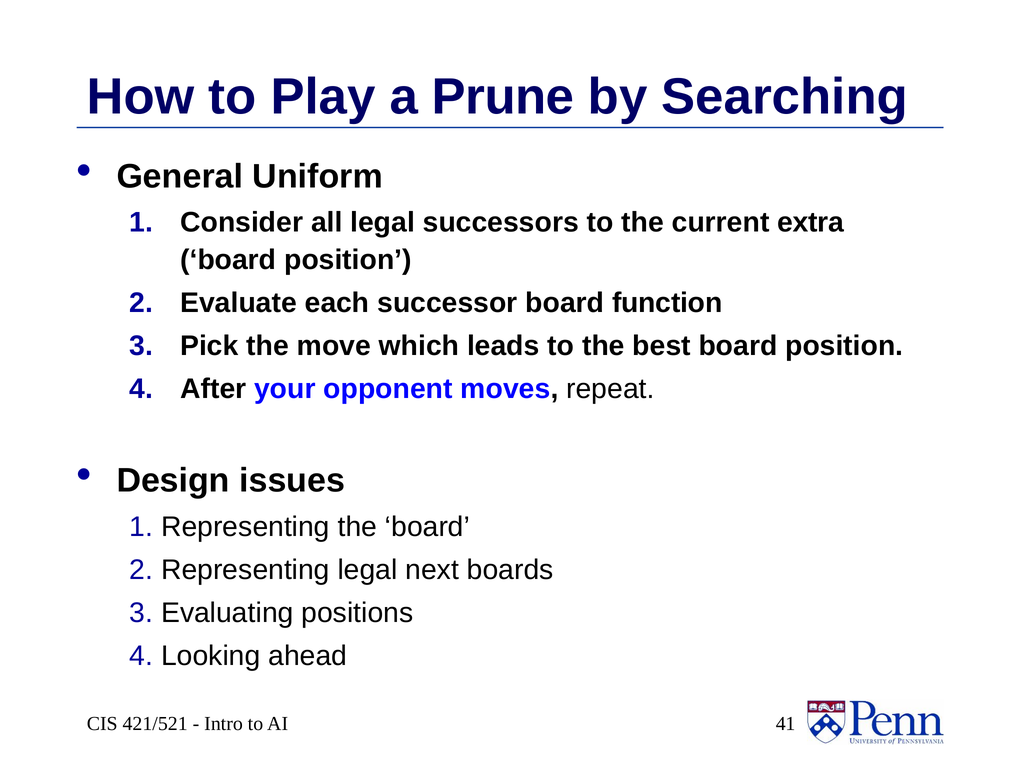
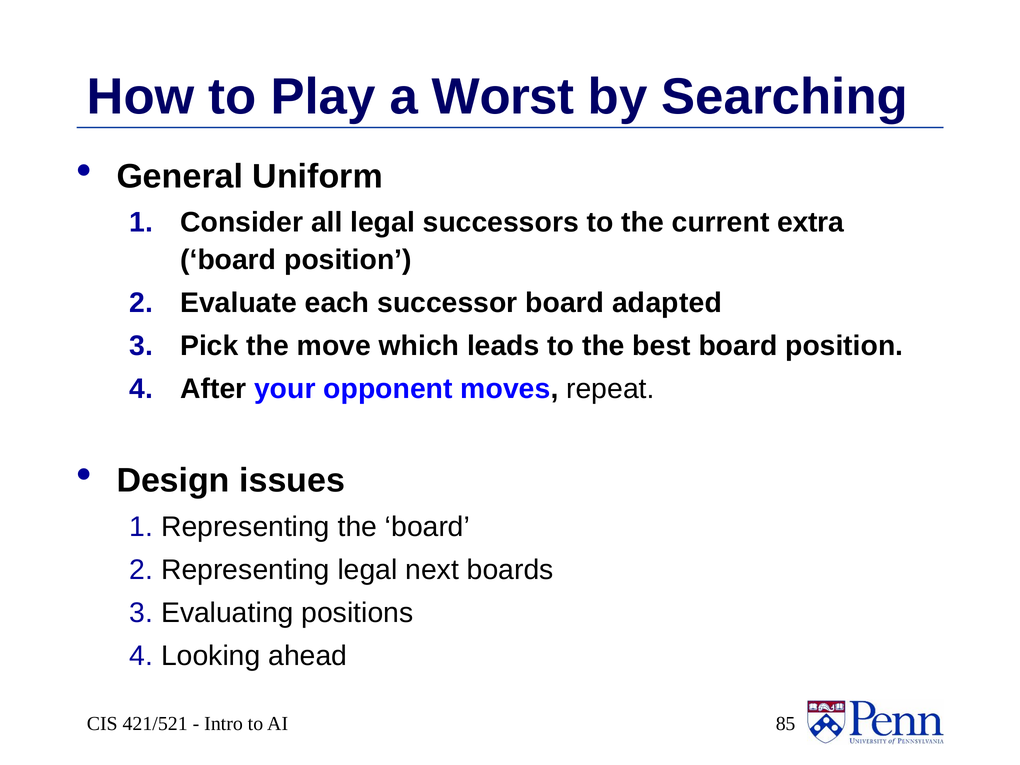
Prune: Prune -> Worst (503, 97)
function: function -> adapted (667, 303)
41: 41 -> 85 (786, 724)
